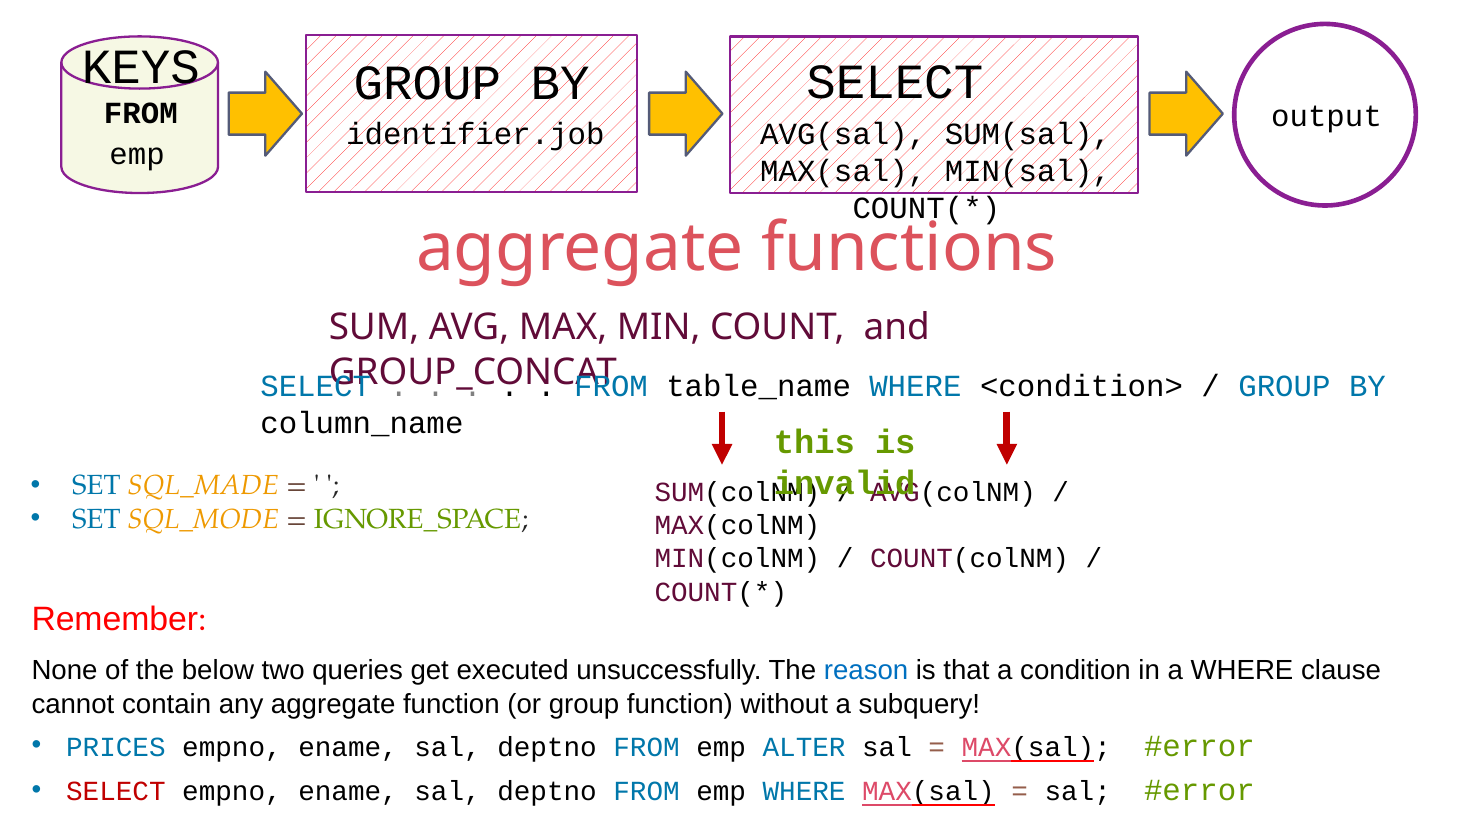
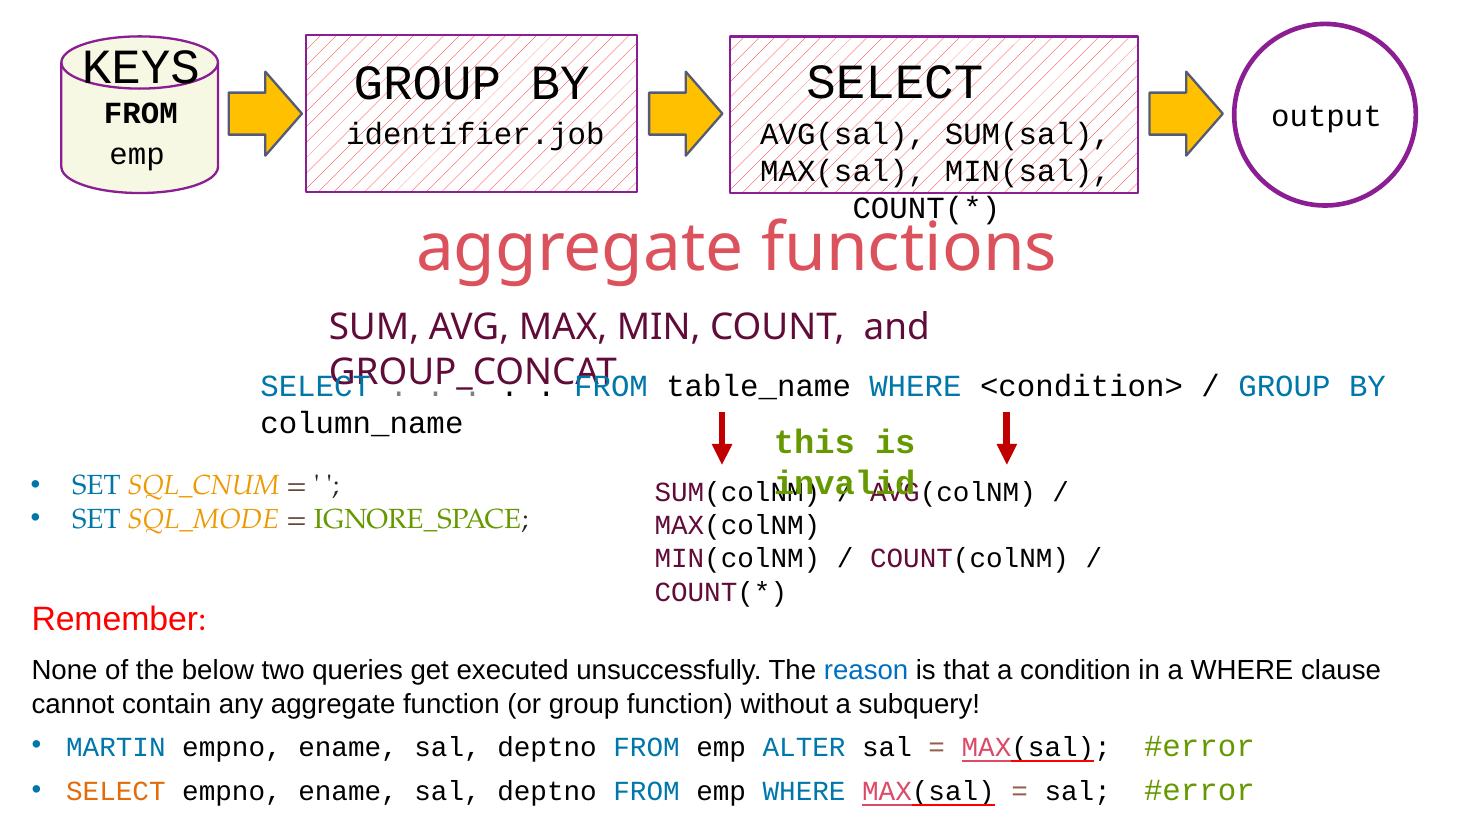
SQL_MADE: SQL_MADE -> SQL_CNUM (203, 486)
PRICES: PRICES -> MARTIN (116, 748)
SELECT colour: red -> orange (116, 792)
